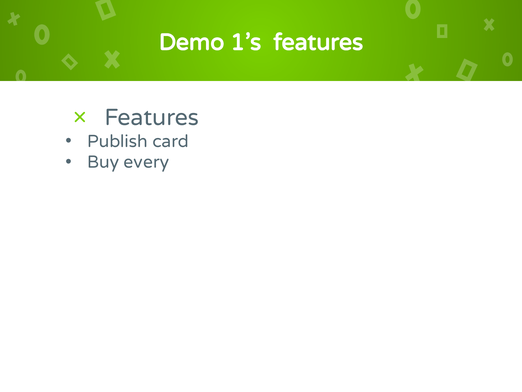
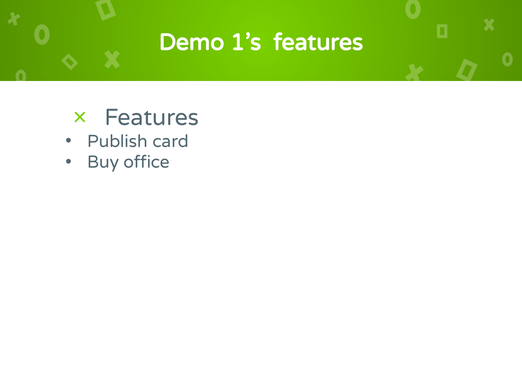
every: every -> office (147, 162)
